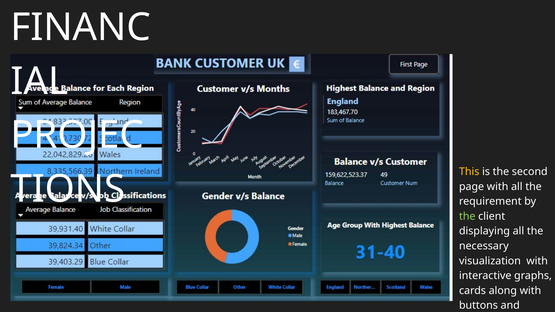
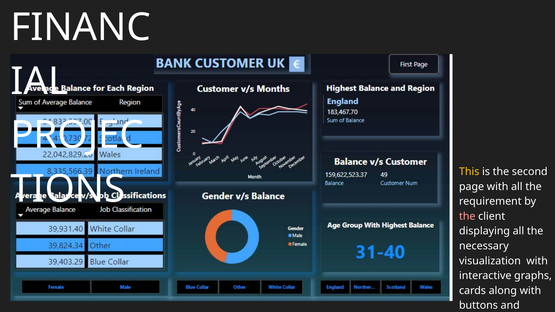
the colour: light green -> pink (467, 216)
